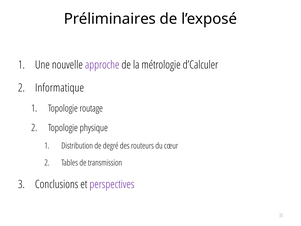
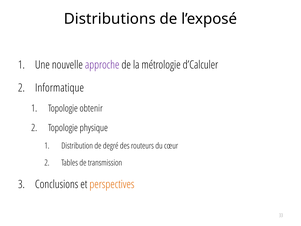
Préliminaires: Préliminaires -> Distributions (110, 19)
routage: routage -> obtenir (91, 108)
perspectives colour: purple -> orange (112, 184)
